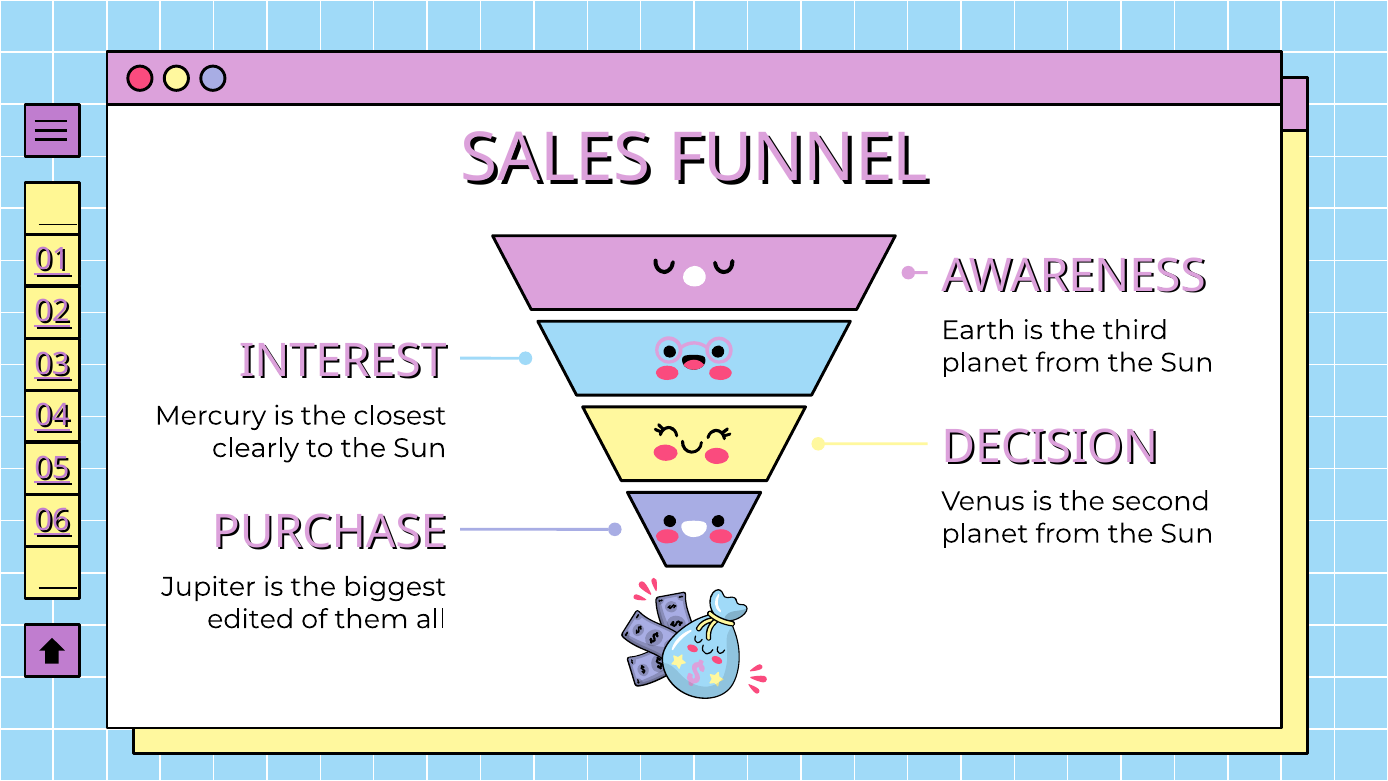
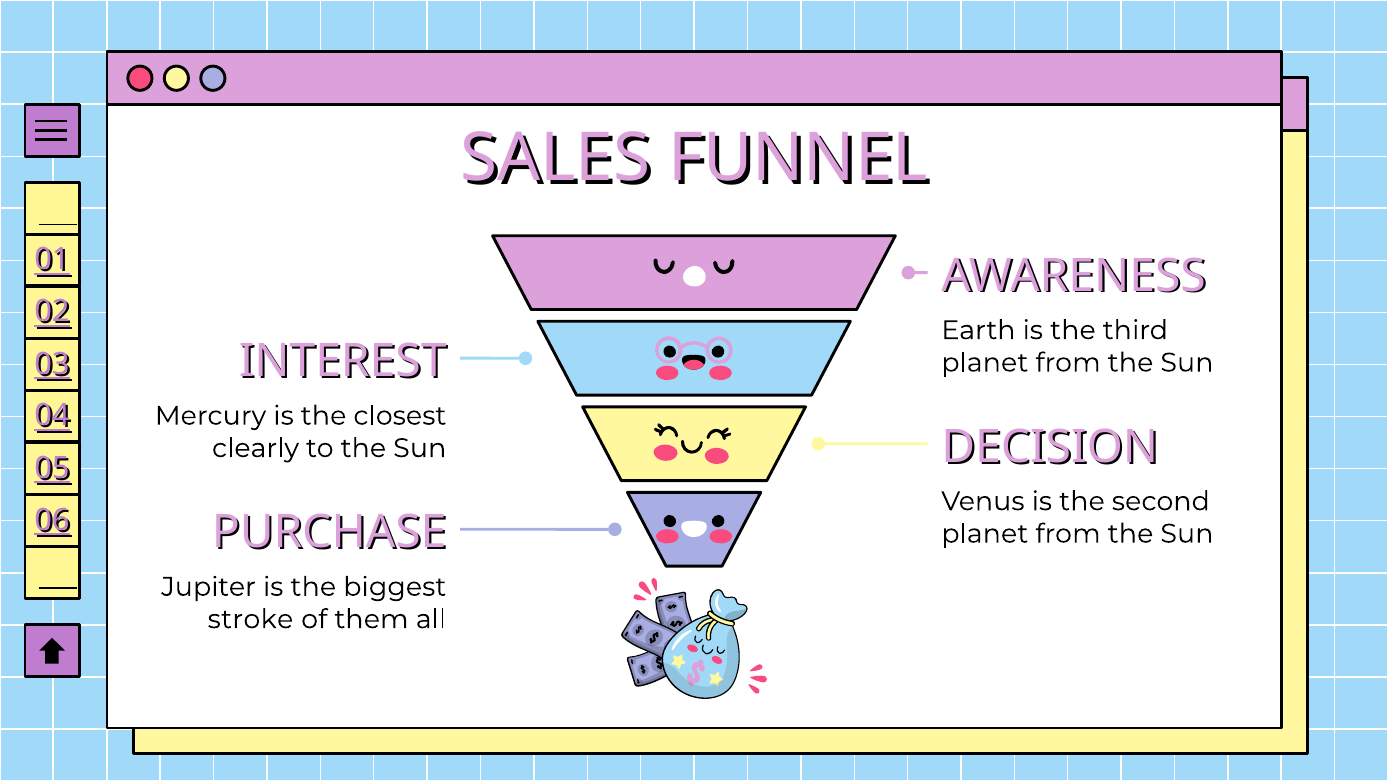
edited: edited -> stroke (250, 619)
